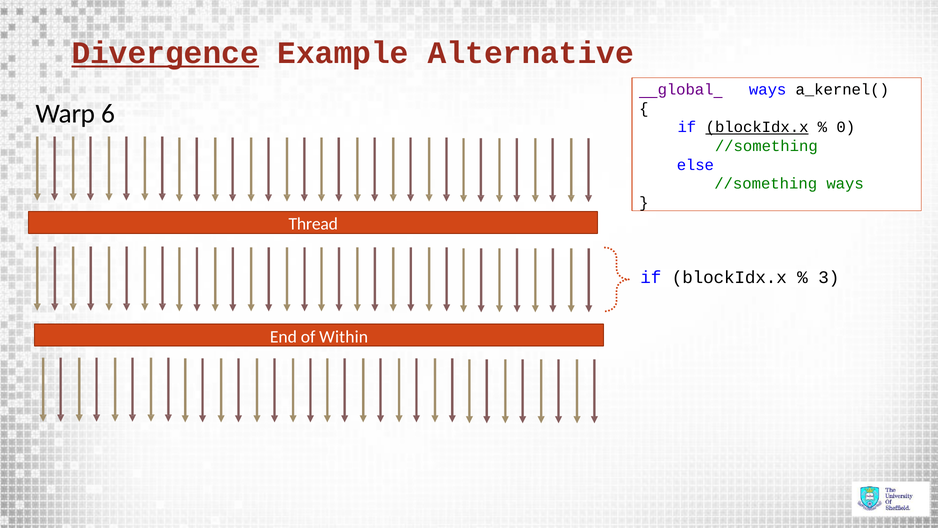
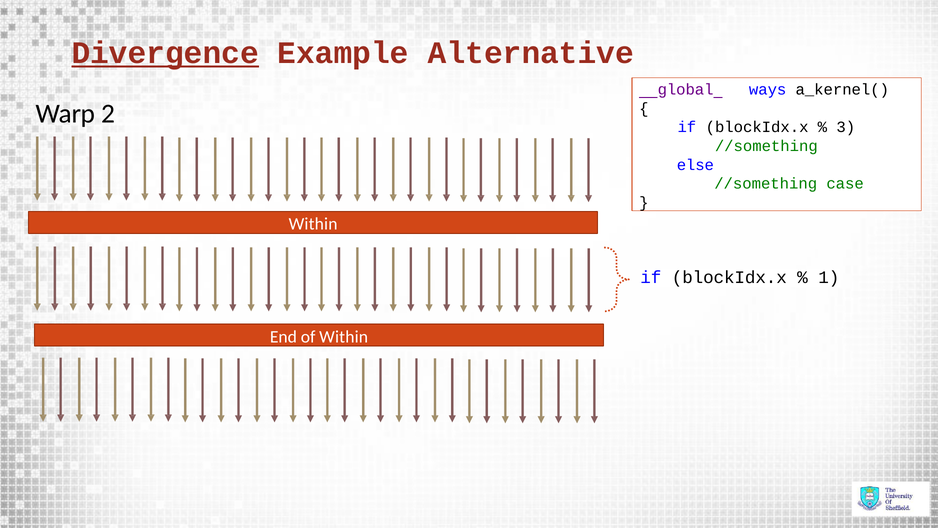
6: 6 -> 2 (108, 113)
blockIdx.x underline: present -> none (757, 127)
0: 0 -> 3 (846, 127)
//something ways: ways -> case (845, 184)
Thread: Thread -> Within (313, 224)
3: 3 -> 1 (829, 277)
